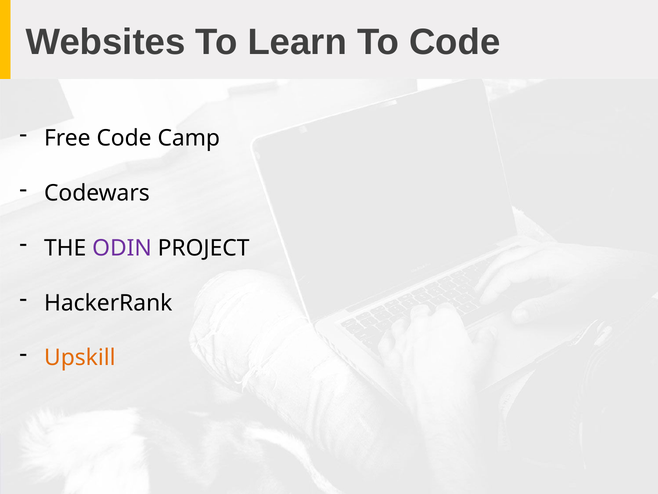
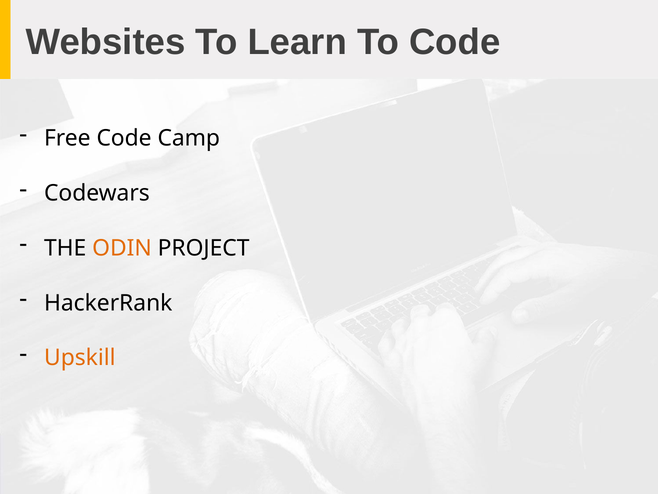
ODIN colour: purple -> orange (122, 248)
